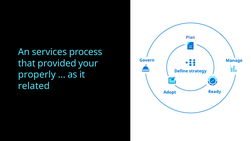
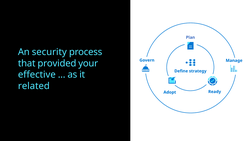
services: services -> security (49, 52)
properly: properly -> effective (37, 75)
